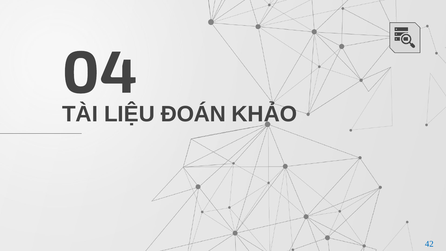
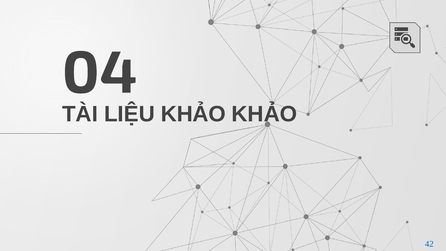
LIỆU ĐOÁN: ĐOÁN -> KHẢO (193, 114)
